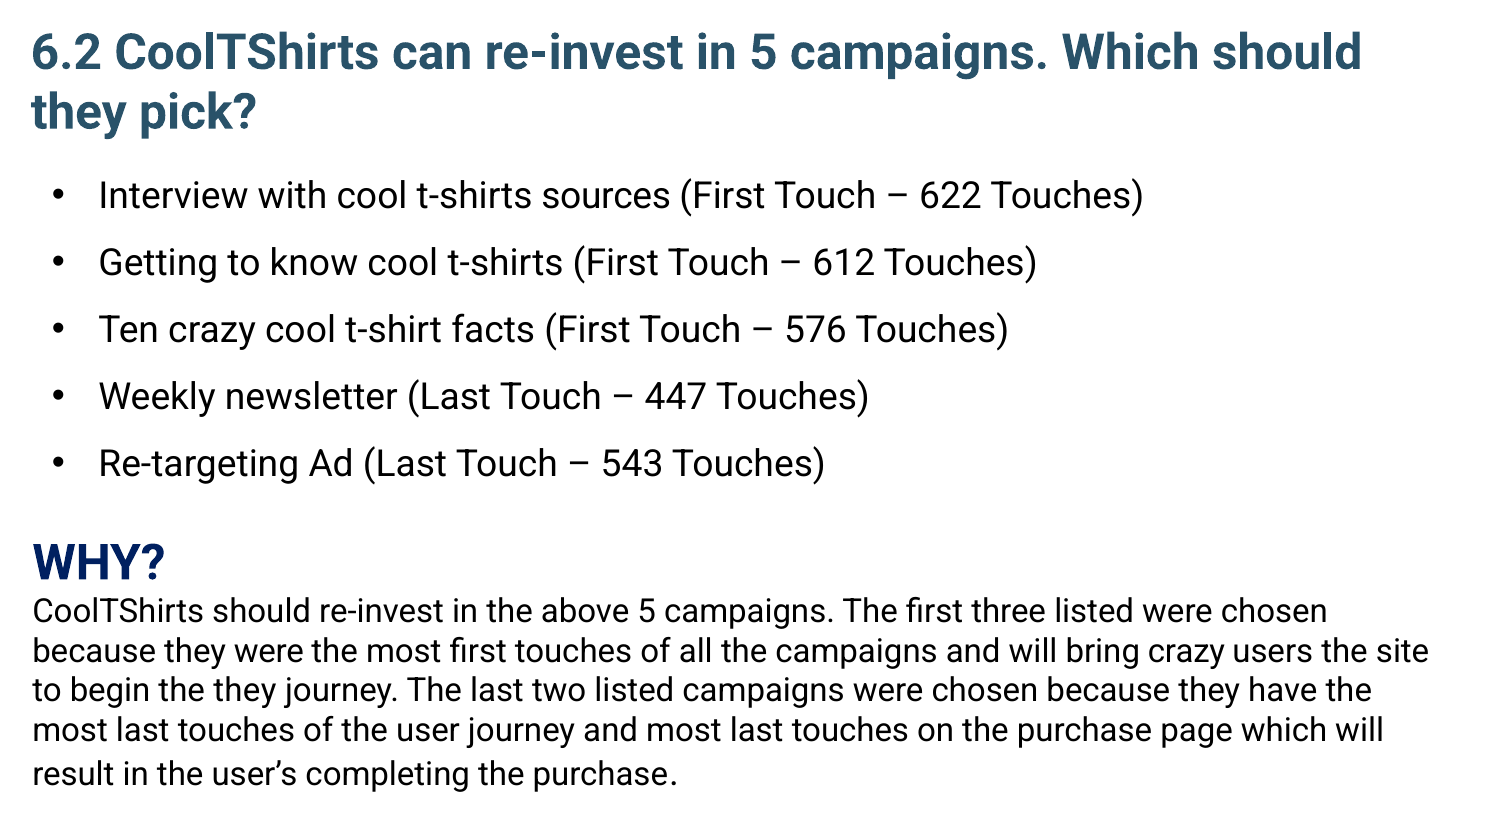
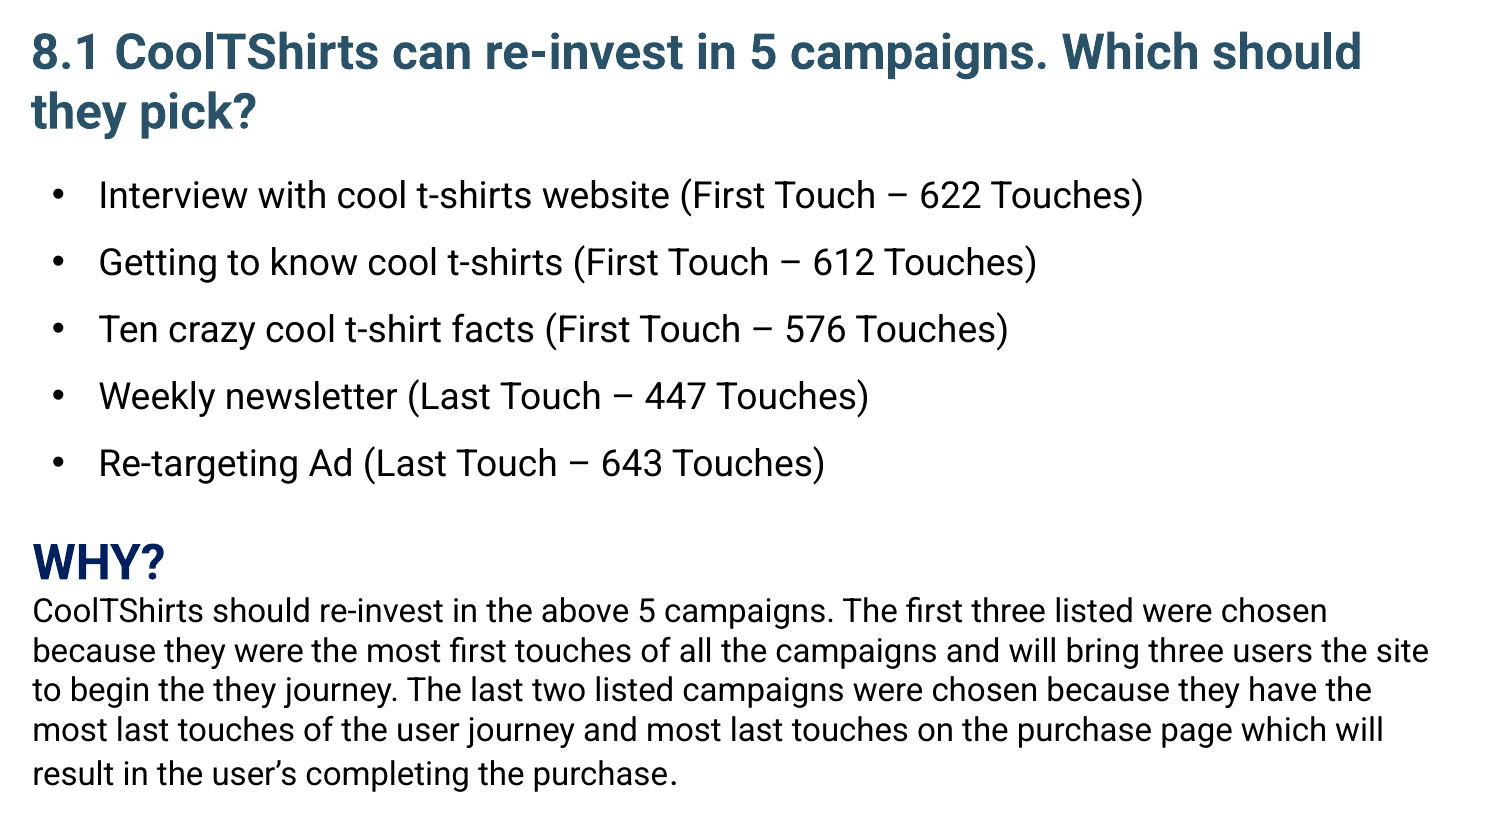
6.2: 6.2 -> 8.1 (66, 53)
sources: sources -> website (606, 196)
543: 543 -> 643 (632, 464)
bring crazy: crazy -> three (1186, 651)
